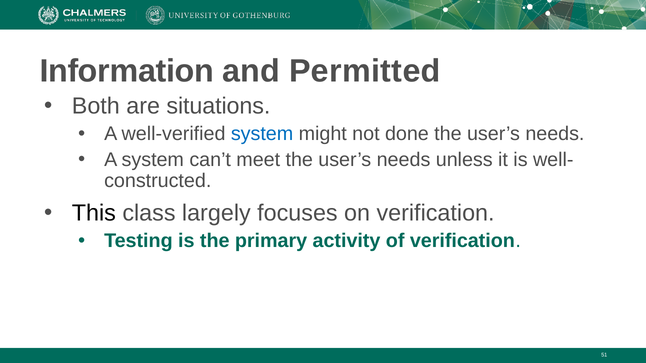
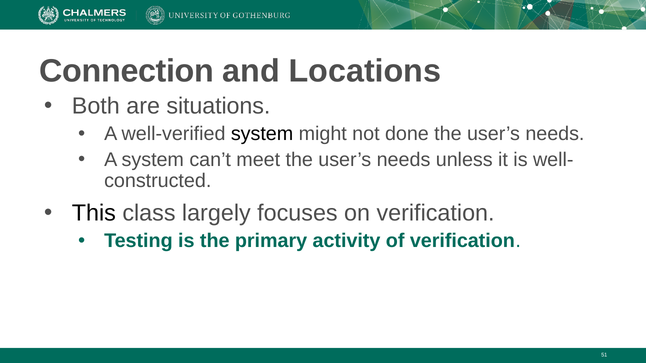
Information: Information -> Connection (127, 71)
Permitted: Permitted -> Locations (365, 71)
system colour: blue -> black (262, 134)
